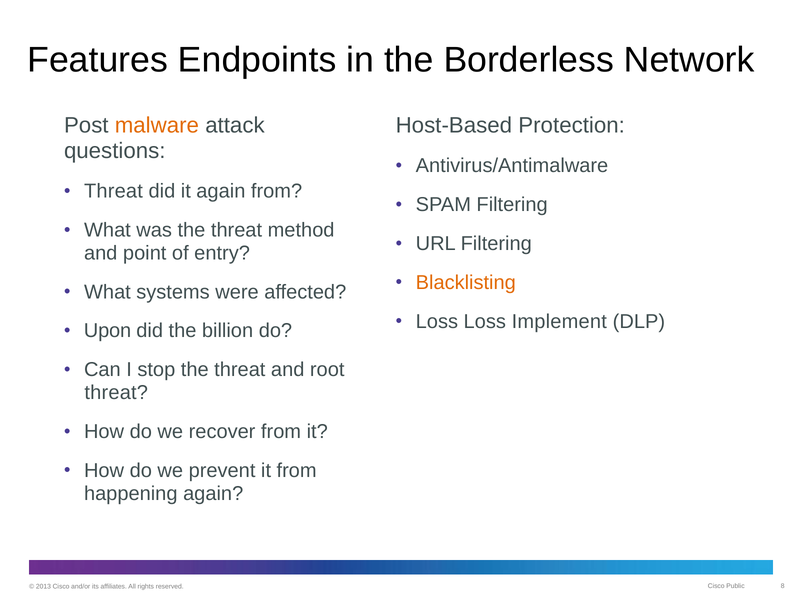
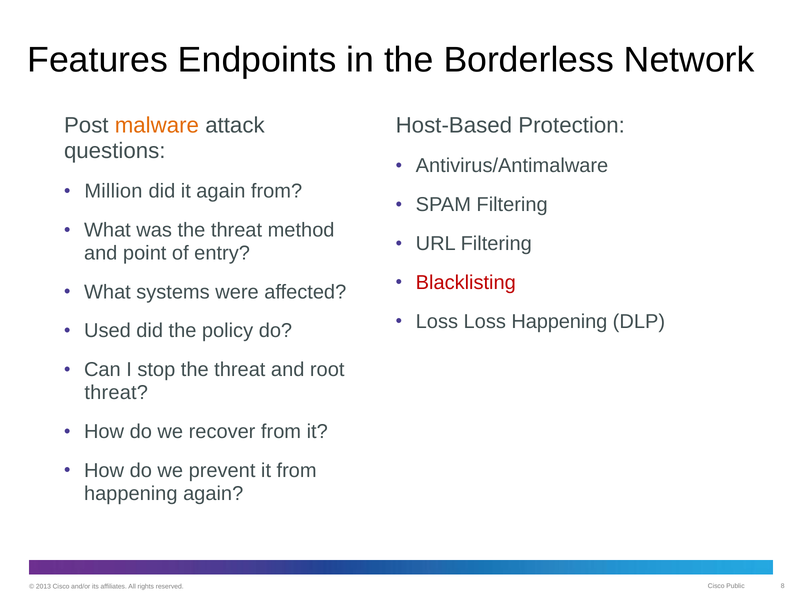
Threat: Threat -> Million (113, 191)
Blacklisting colour: orange -> red (466, 282)
Loss Implement: Implement -> Happening (559, 321)
Upon: Upon -> Used (107, 331)
billion: billion -> policy (228, 331)
